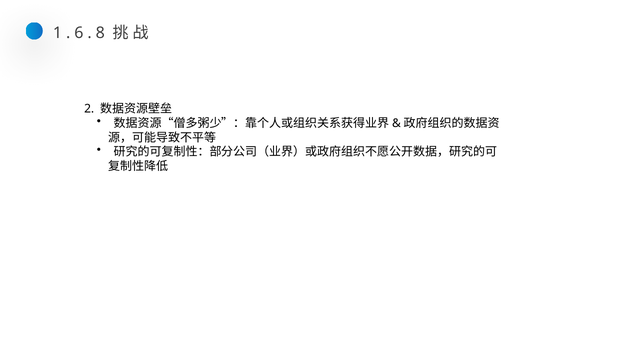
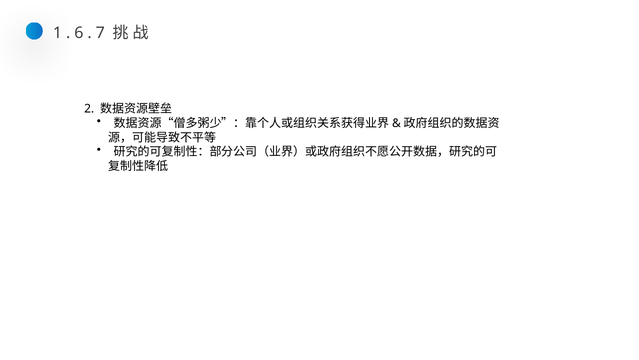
8: 8 -> 7 (100, 33)
